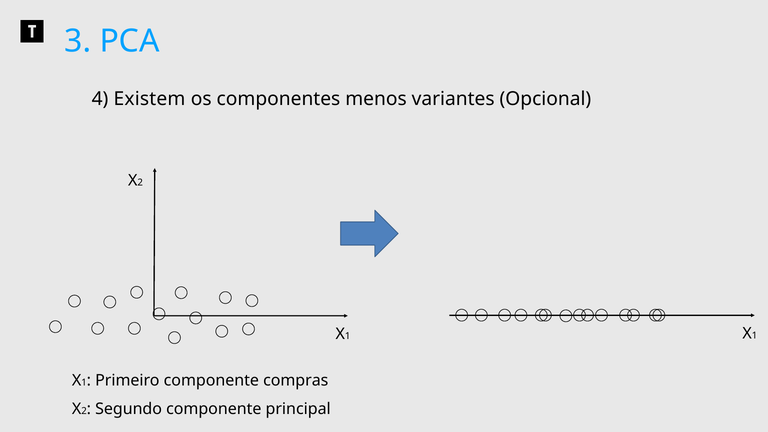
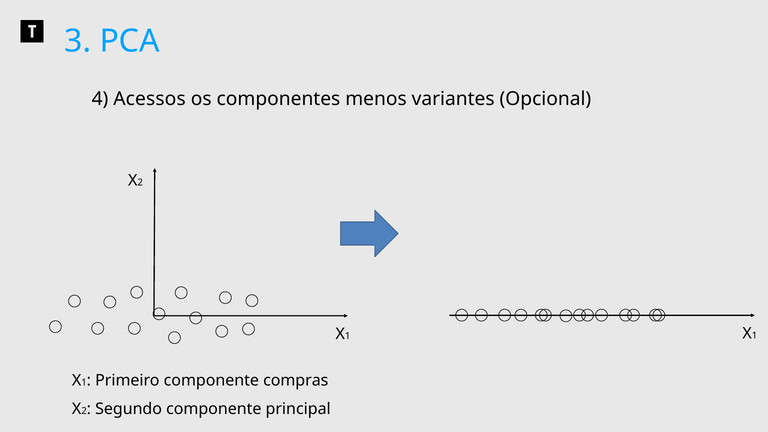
Existem: Existem -> Acessos (150, 99)
